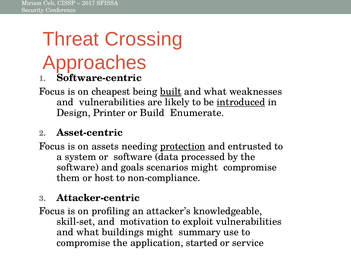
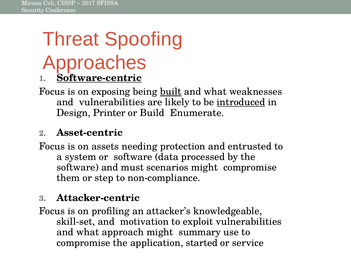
Crossing: Crossing -> Spoofing (144, 39)
Software-centric underline: none -> present (99, 78)
cheapest: cheapest -> exposing (111, 91)
protection underline: present -> none (183, 146)
goals: goals -> must (132, 167)
host: host -> step (104, 177)
buildings: buildings -> approach (123, 232)
